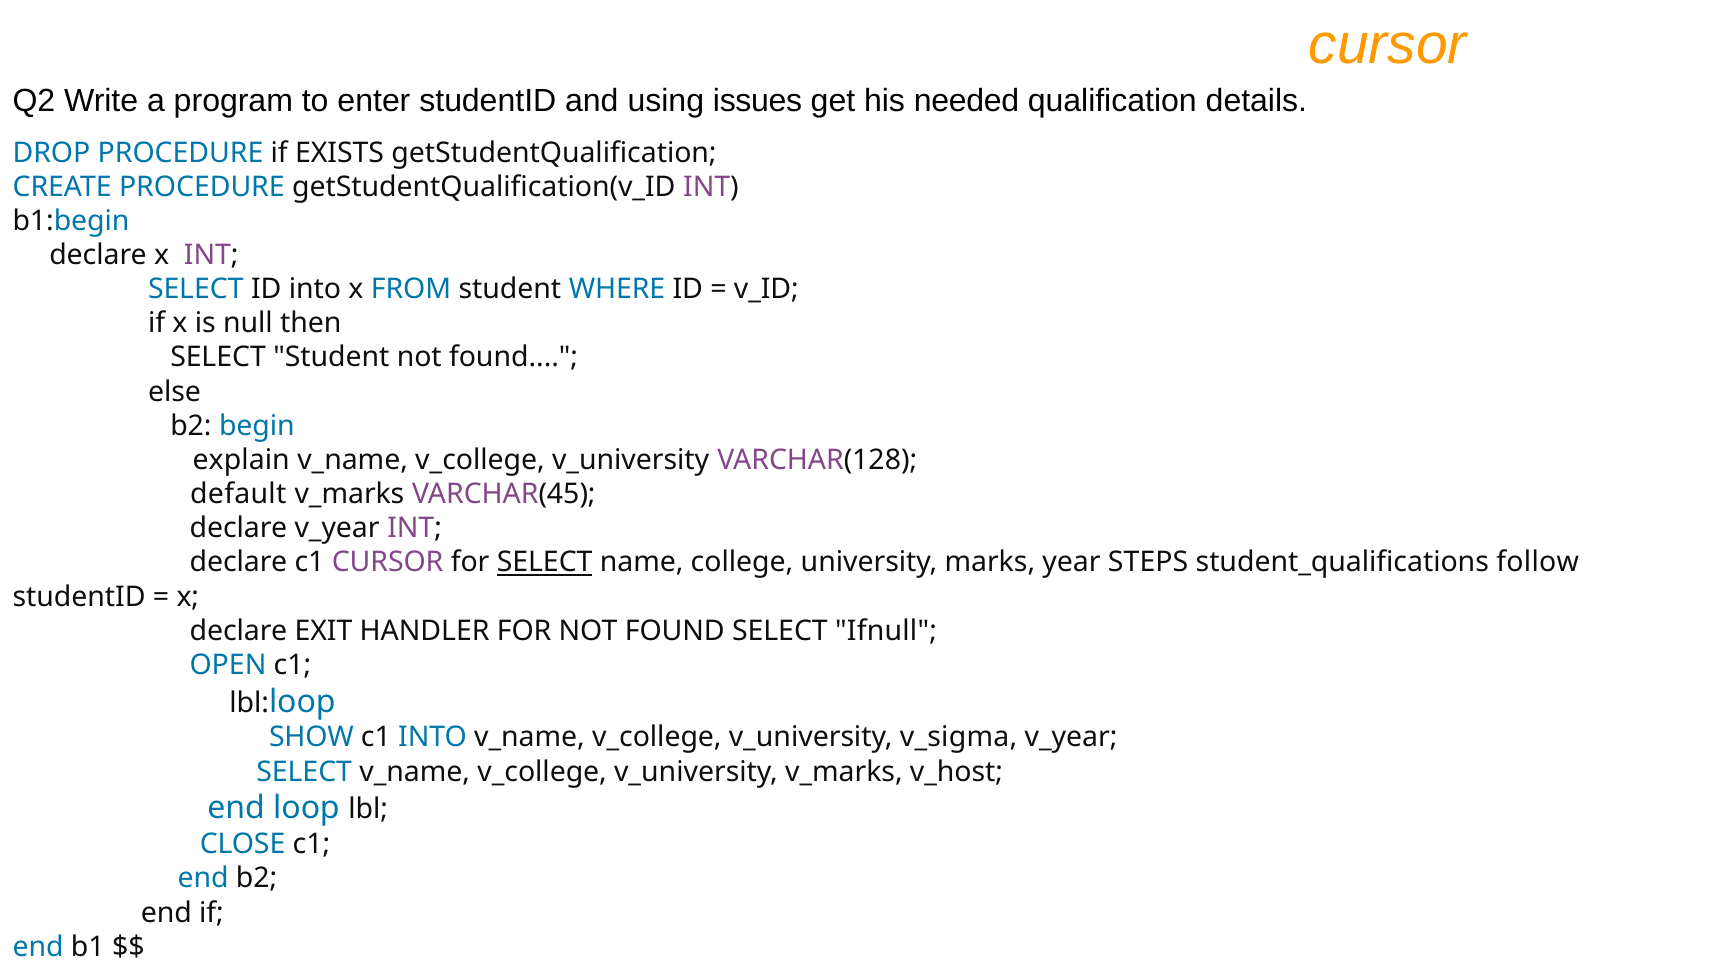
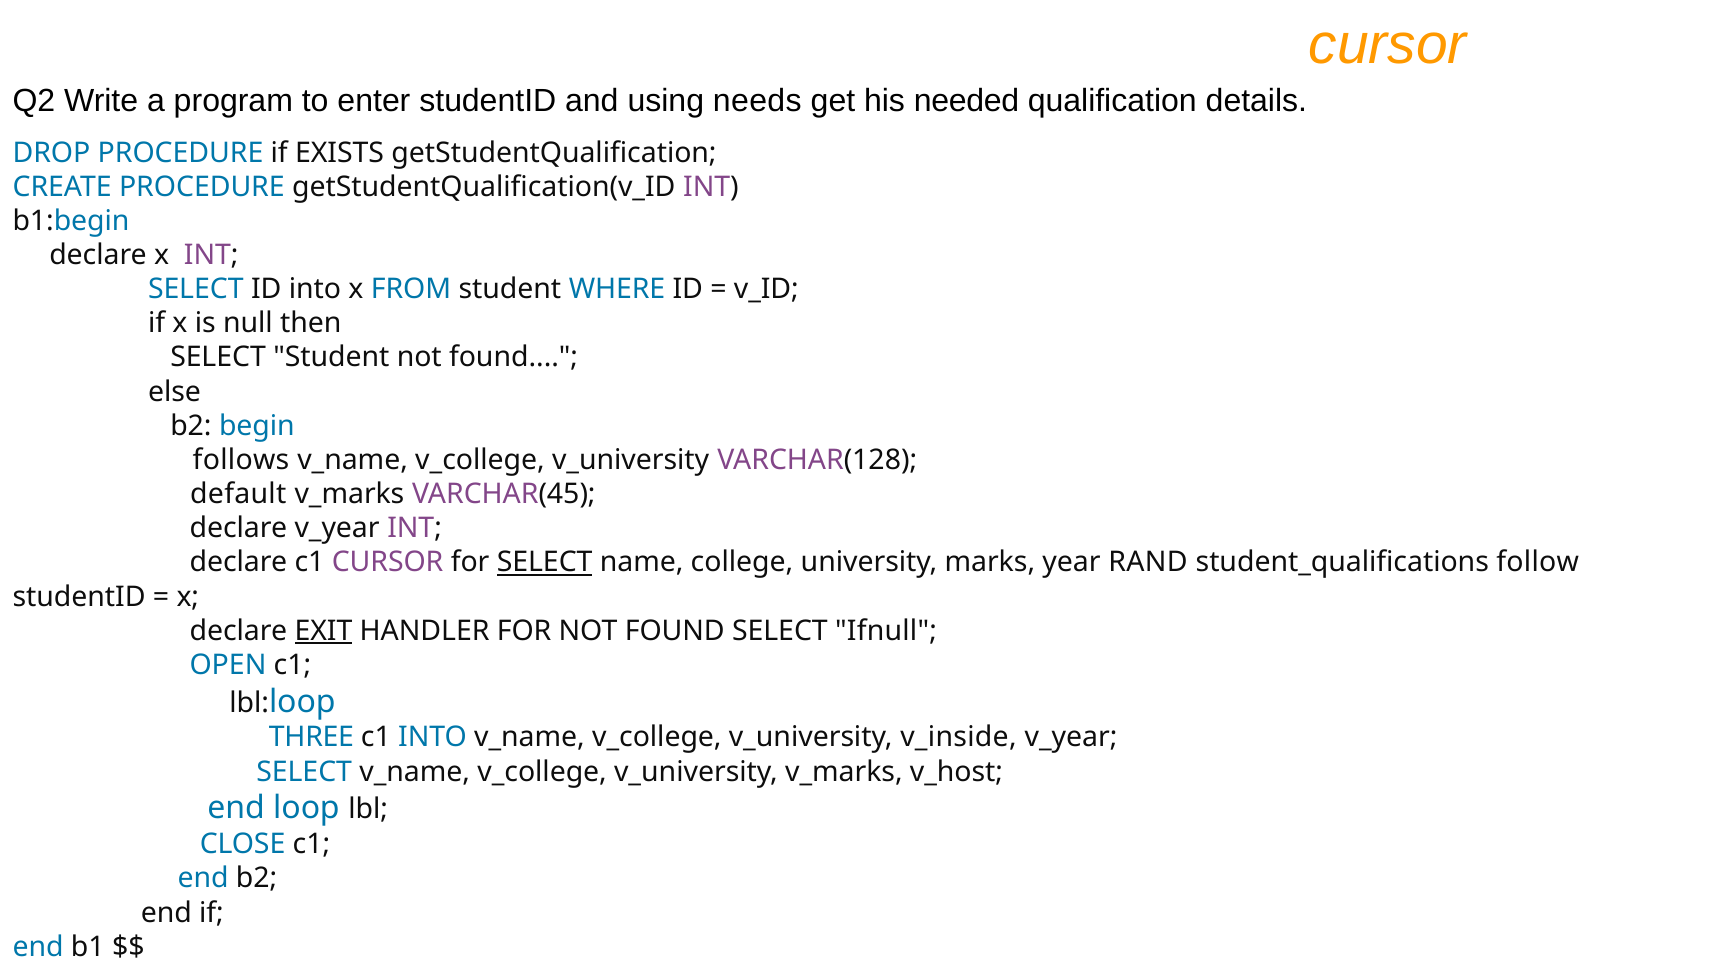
issues: issues -> needs (757, 101)
explain: explain -> follows (241, 460)
STEPS: STEPS -> RAND (1148, 563)
EXIT underline: none -> present (323, 631)
SHOW: SHOW -> THREE (312, 738)
v_sigma: v_sigma -> v_inside (958, 738)
